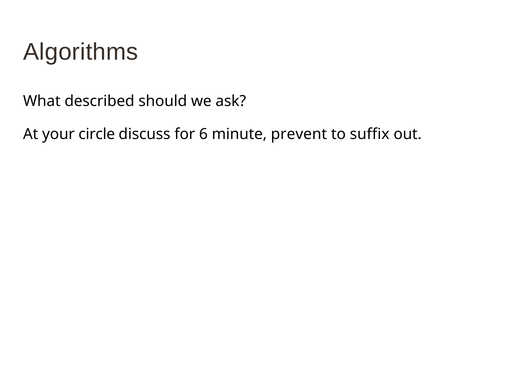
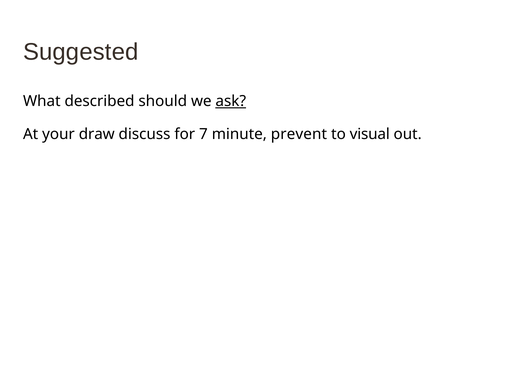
Algorithms: Algorithms -> Suggested (81, 52)
ask underline: none -> present (231, 101)
circle: circle -> draw (97, 134)
6: 6 -> 7 (203, 134)
suffix: suffix -> visual (370, 134)
